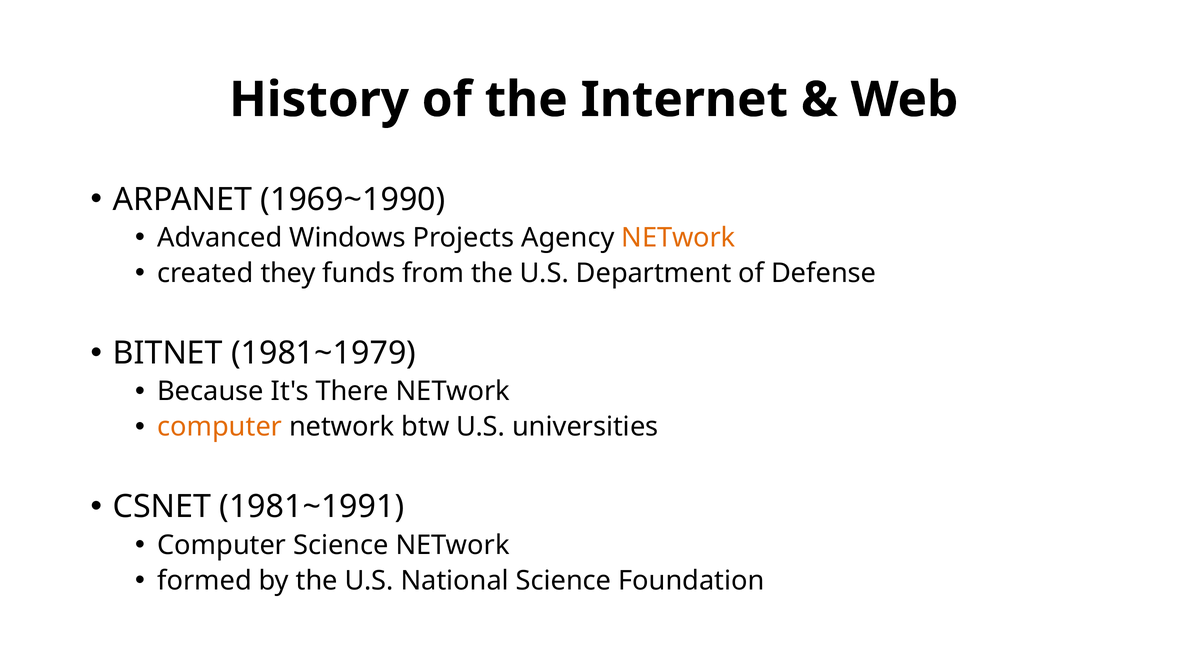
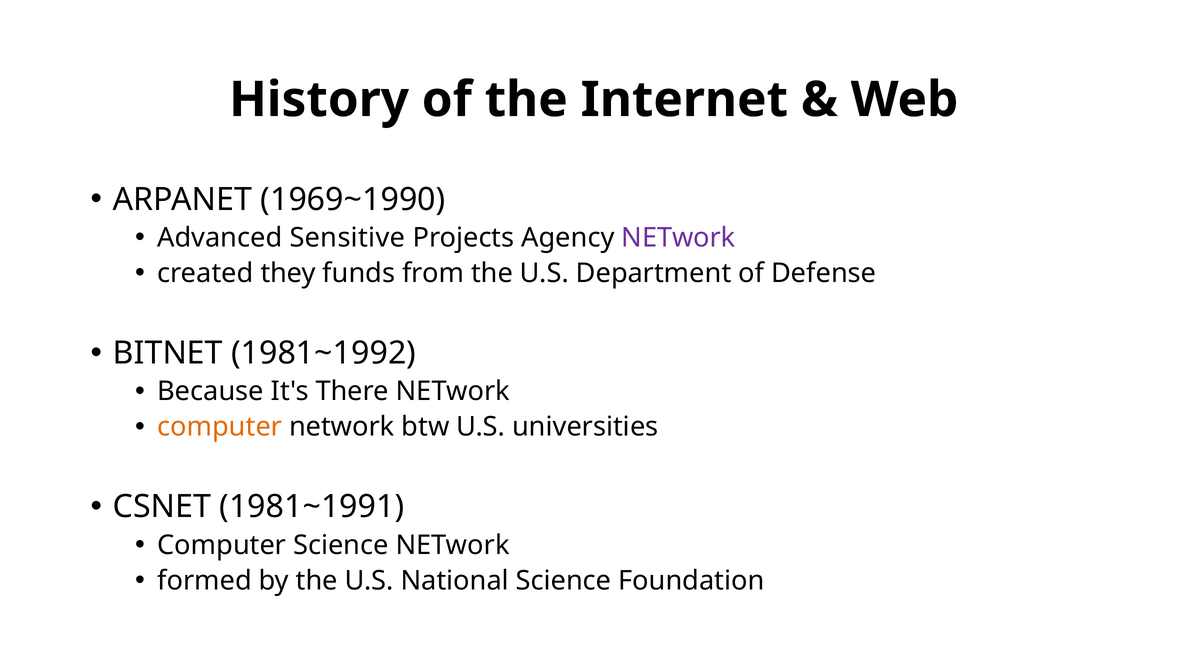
Windows: Windows -> Sensitive (347, 238)
NETwork colour: orange -> purple (678, 238)
1981~1979: 1981~1979 -> 1981~1992 (324, 353)
